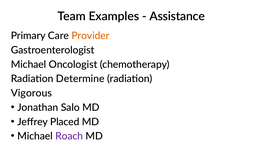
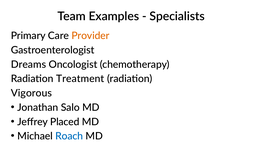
Assistance: Assistance -> Specialists (177, 16)
Michael: Michael -> Dreams (28, 64)
Determine: Determine -> Treatment (80, 79)
Roach colour: purple -> blue (69, 136)
